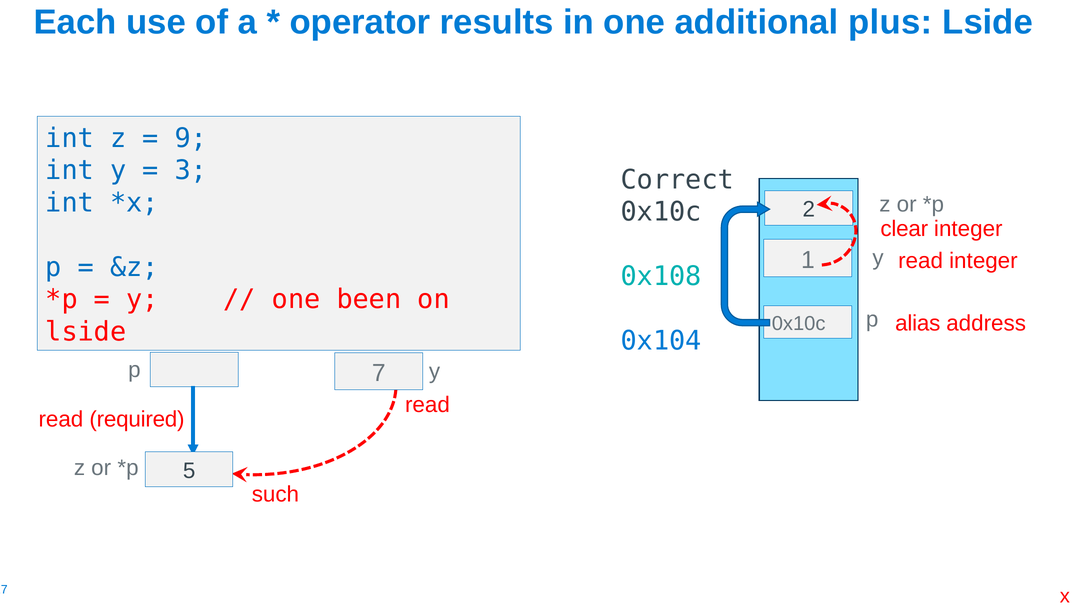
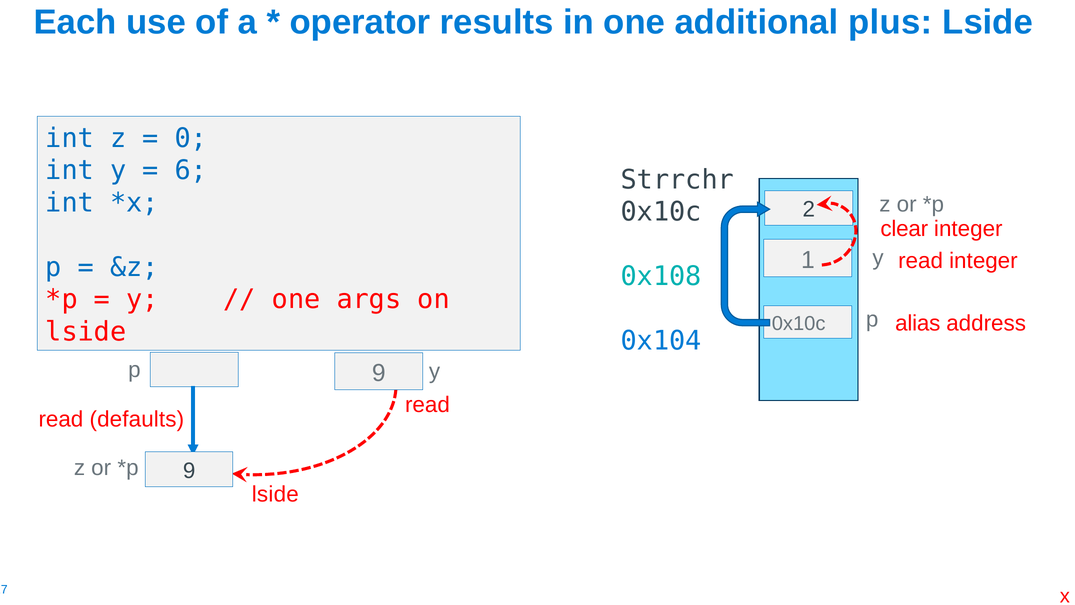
9: 9 -> 0 (191, 138)
3: 3 -> 6 (191, 170)
Correct: Correct -> Strrchr (677, 180)
been: been -> args (369, 299)
p 7: 7 -> 9 (379, 373)
required: required -> defaults (137, 419)
5: 5 -> 9 (189, 471)
such: such -> lside (275, 494)
